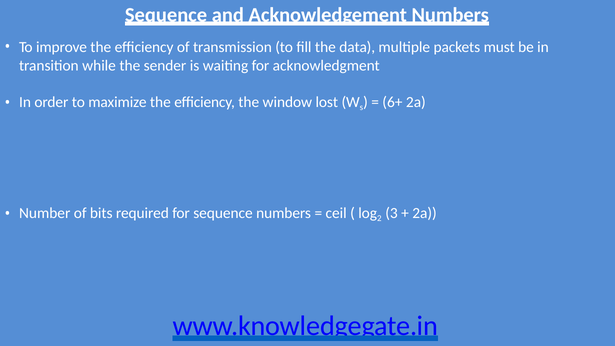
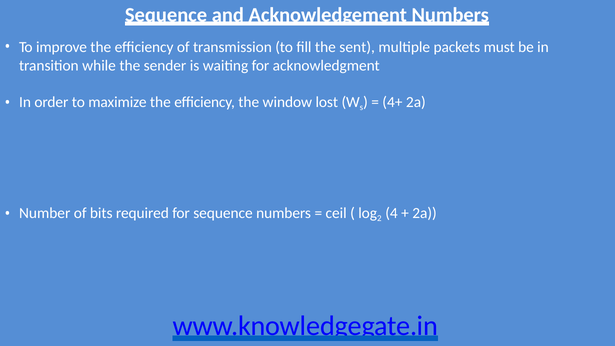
data: data -> sent (357, 47)
6+: 6+ -> 4+ (392, 102)
3: 3 -> 4 (391, 213)
